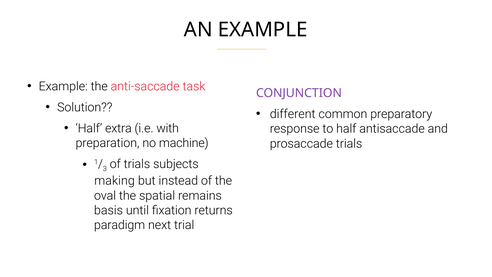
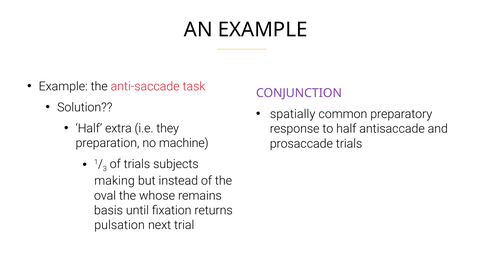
different: different -> spatially (293, 114)
with: with -> they (168, 128)
spatial: spatial -> whose (157, 195)
paradigm: paradigm -> pulsation (120, 225)
